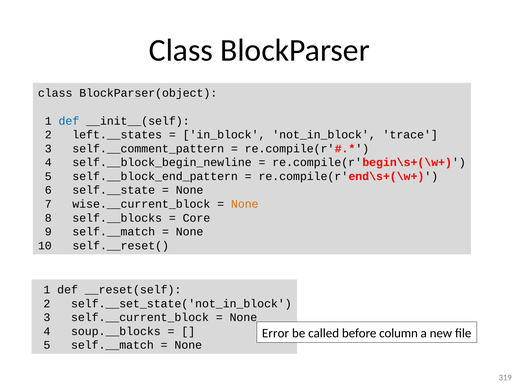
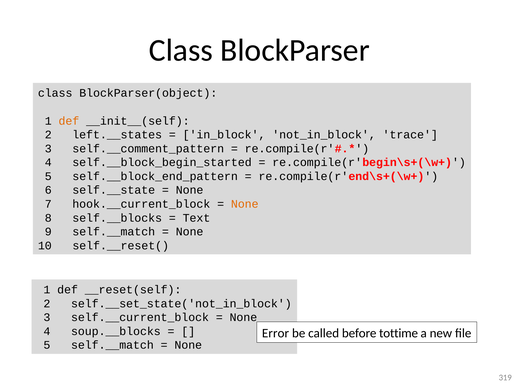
def colour: blue -> orange (69, 121)
self.__block_begin_newline: self.__block_begin_newline -> self.__block_begin_started (162, 162)
wise.__current_block: wise.__current_block -> hook.__current_block (141, 204)
Core: Core -> Text (196, 217)
column: column -> tottime (399, 333)
